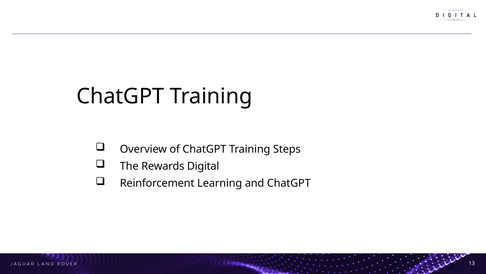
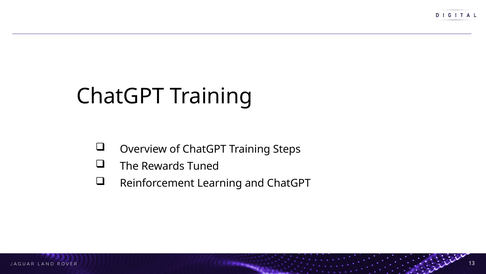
Digital: Digital -> Tuned (203, 166)
